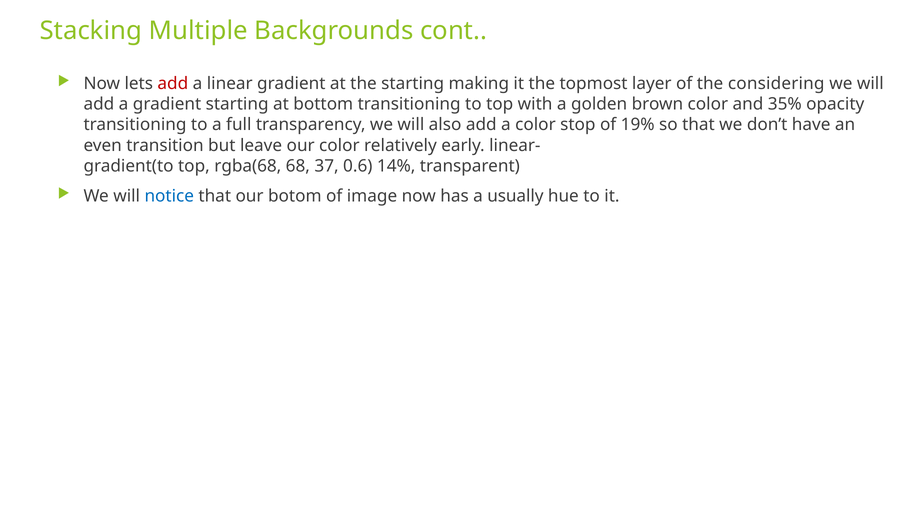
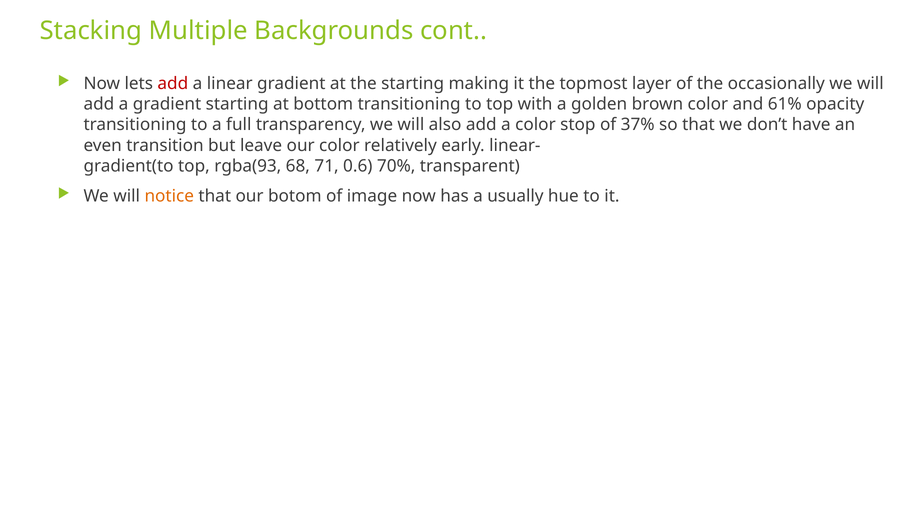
considering: considering -> occasionally (776, 84)
35%: 35% -> 61% (785, 104)
19%: 19% -> 37% (638, 125)
rgba(68: rgba(68 -> rgba(93 (248, 166)
37: 37 -> 71 (327, 166)
14%: 14% -> 70% (396, 166)
notice colour: blue -> orange (169, 196)
